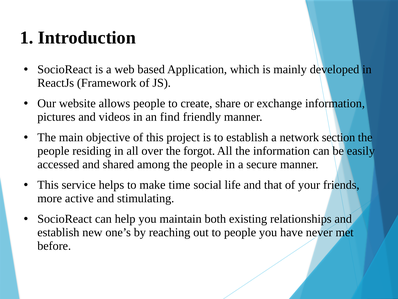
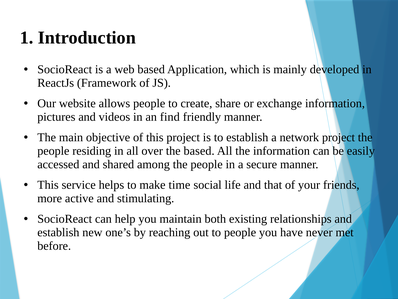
network section: section -> project (338, 137)
the forgot: forgot -> based (199, 151)
